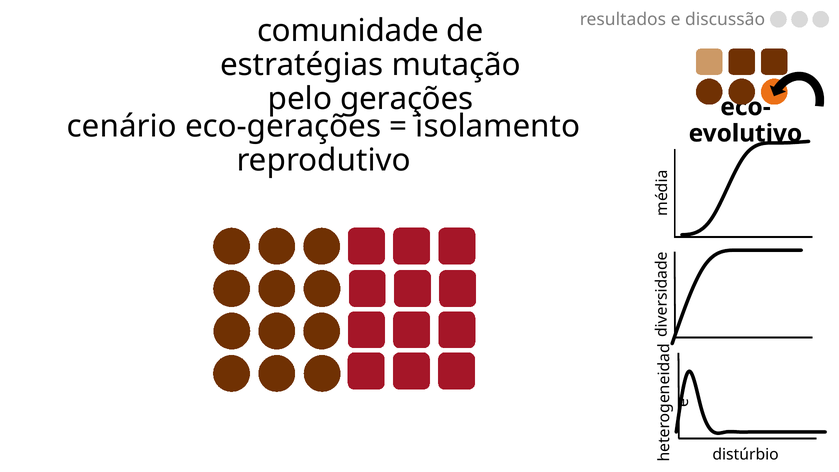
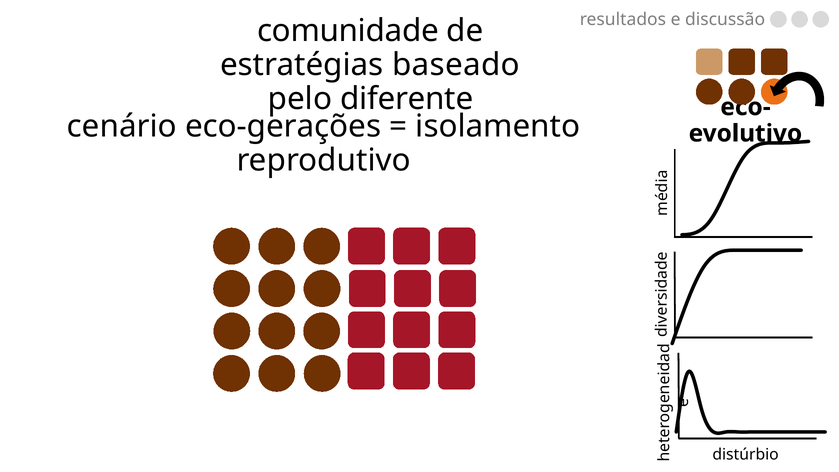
mutação: mutação -> baseado (456, 65)
gerações: gerações -> diferente (407, 99)
